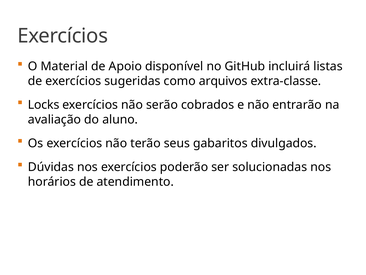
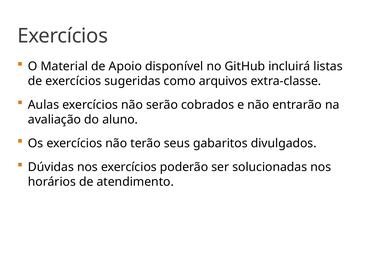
Locks: Locks -> Aulas (44, 105)
